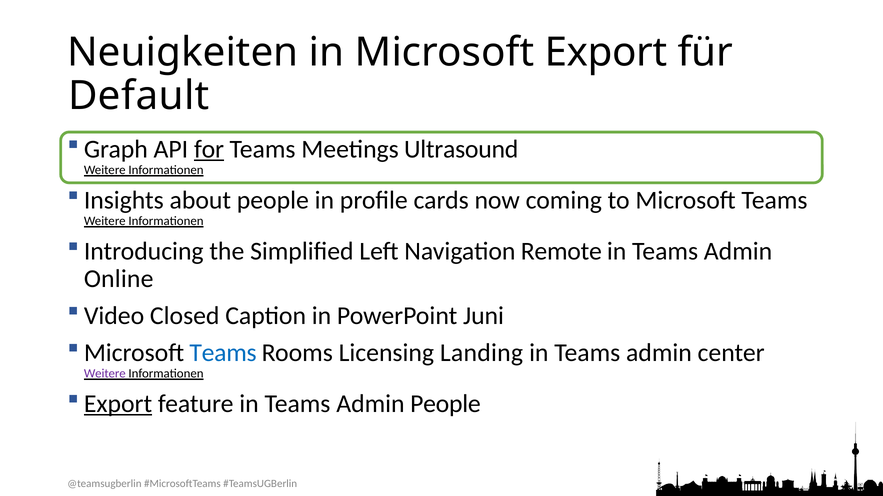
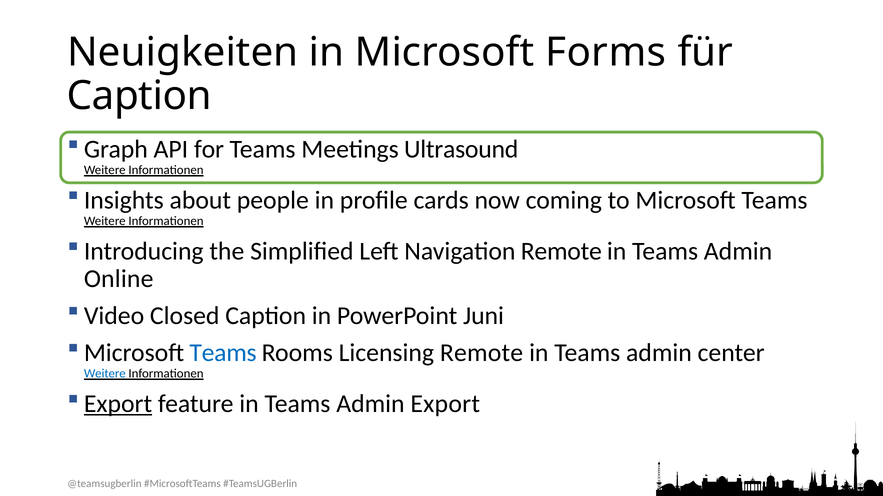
Microsoft Export: Export -> Forms (606, 52)
Default: Default -> Caption (139, 96)
for underline: present -> none (209, 149)
Licensing Landing: Landing -> Remote (481, 353)
Weitere colour: purple -> blue (105, 374)
Admin People: People -> Export (445, 404)
